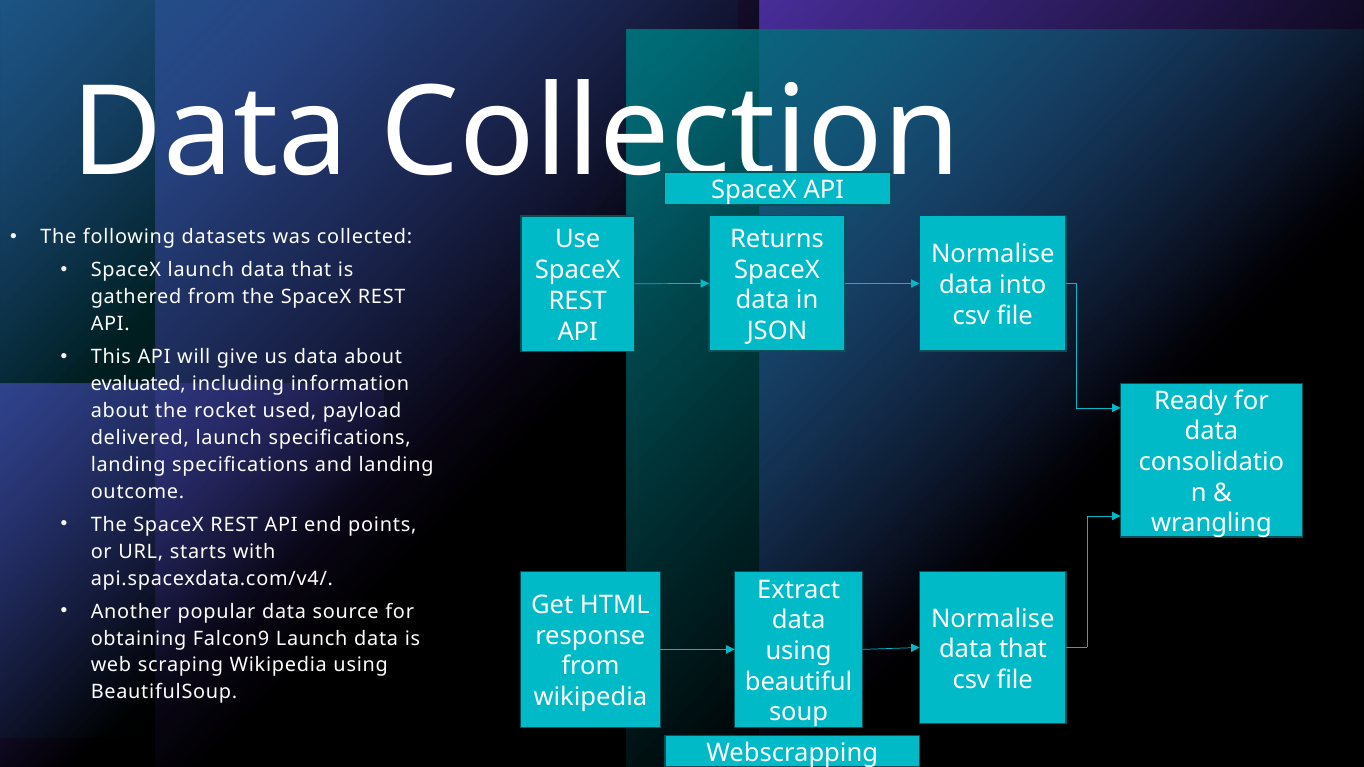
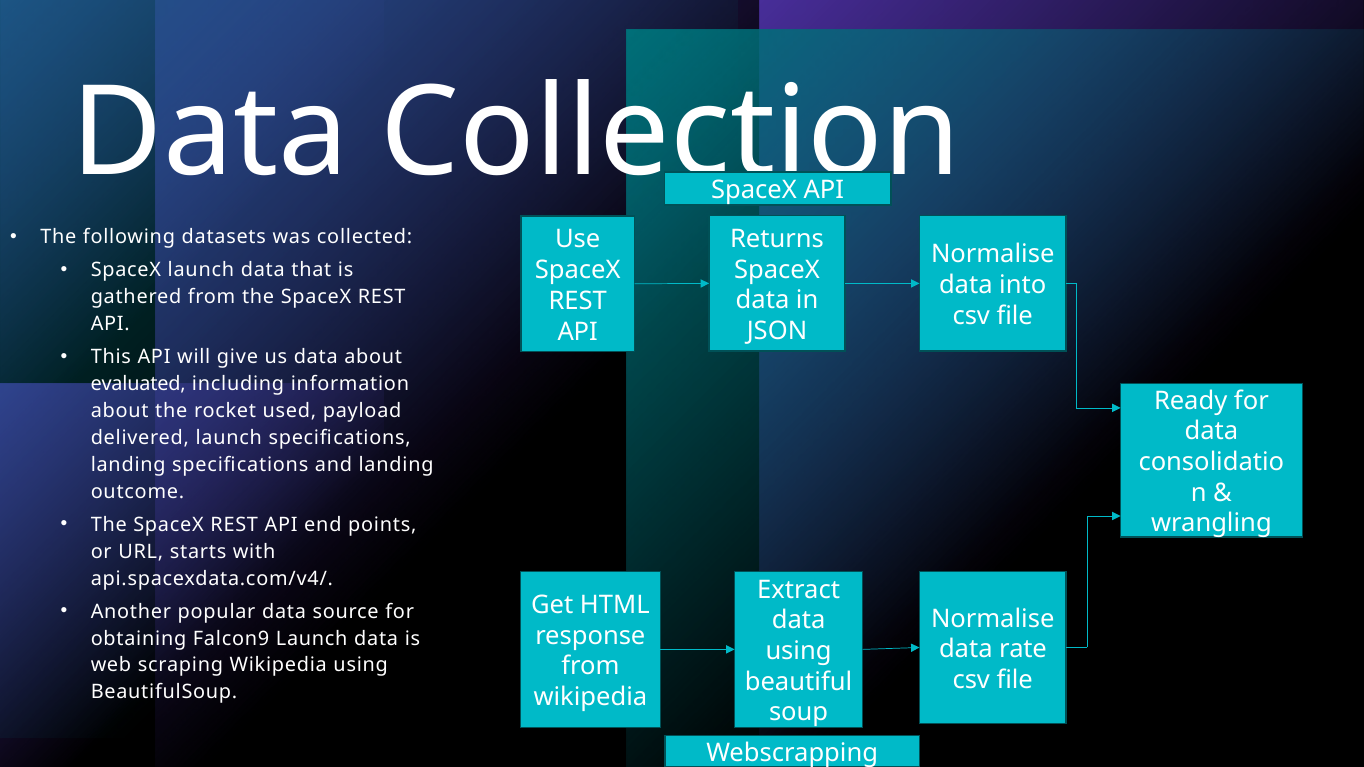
that: that -> rate (1023, 649)
